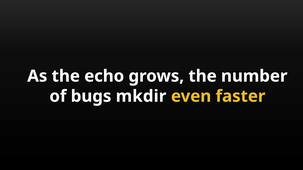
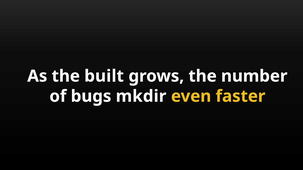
echo: echo -> built (104, 76)
